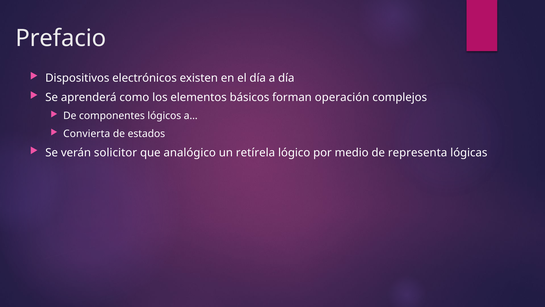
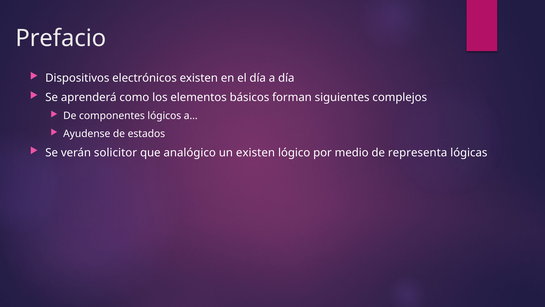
operación: operación -> siguientes (342, 97)
Convierta: Convierta -> Ayudense (87, 134)
un retírela: retírela -> existen (256, 152)
